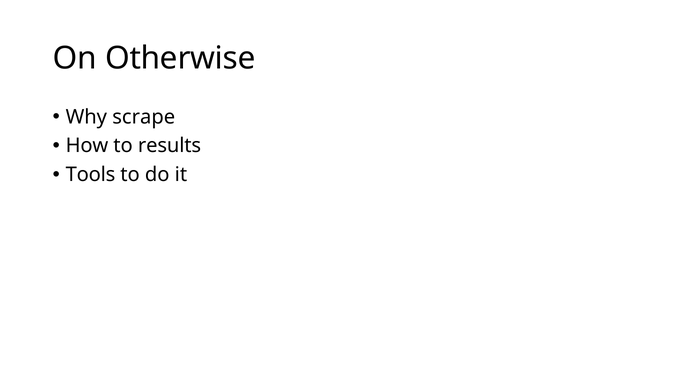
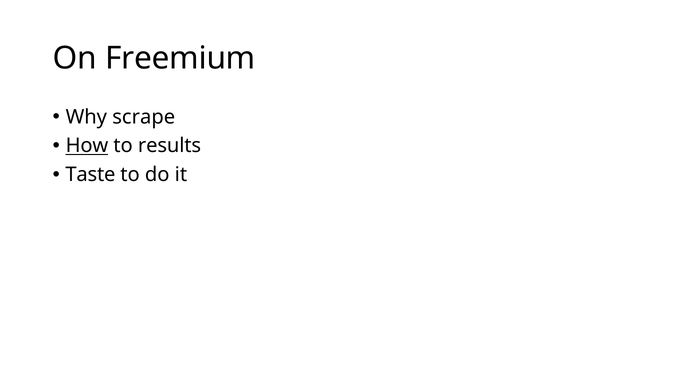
Otherwise: Otherwise -> Freemium (180, 58)
How underline: none -> present (87, 146)
Tools: Tools -> Taste (90, 175)
